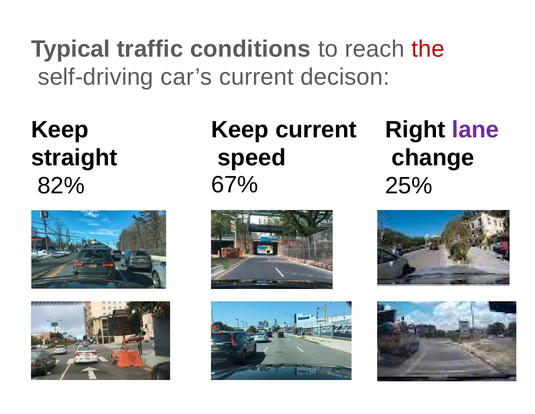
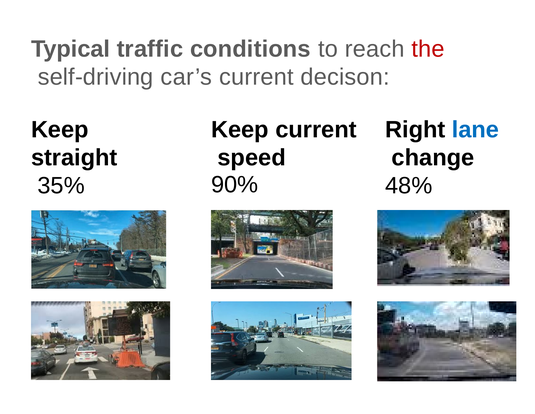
lane colour: purple -> blue (475, 130)
67%: 67% -> 90% (235, 184)
82%: 82% -> 35% (61, 185)
25%: 25% -> 48% (409, 185)
